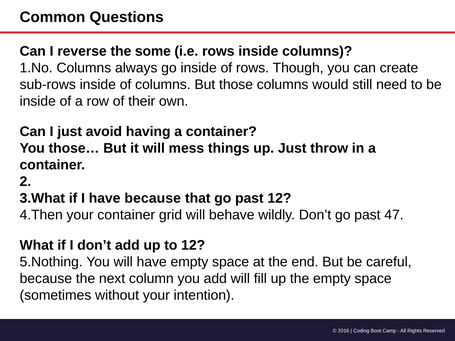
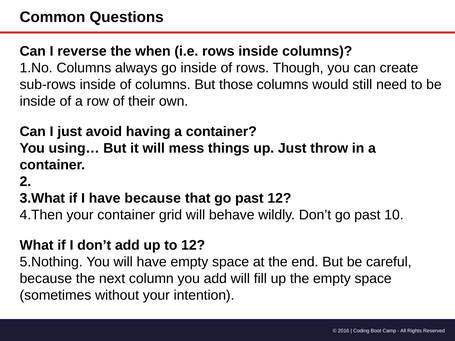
some: some -> when (153, 51)
those…: those… -> using… (74, 148)
47: 47 -> 10 (394, 215)
